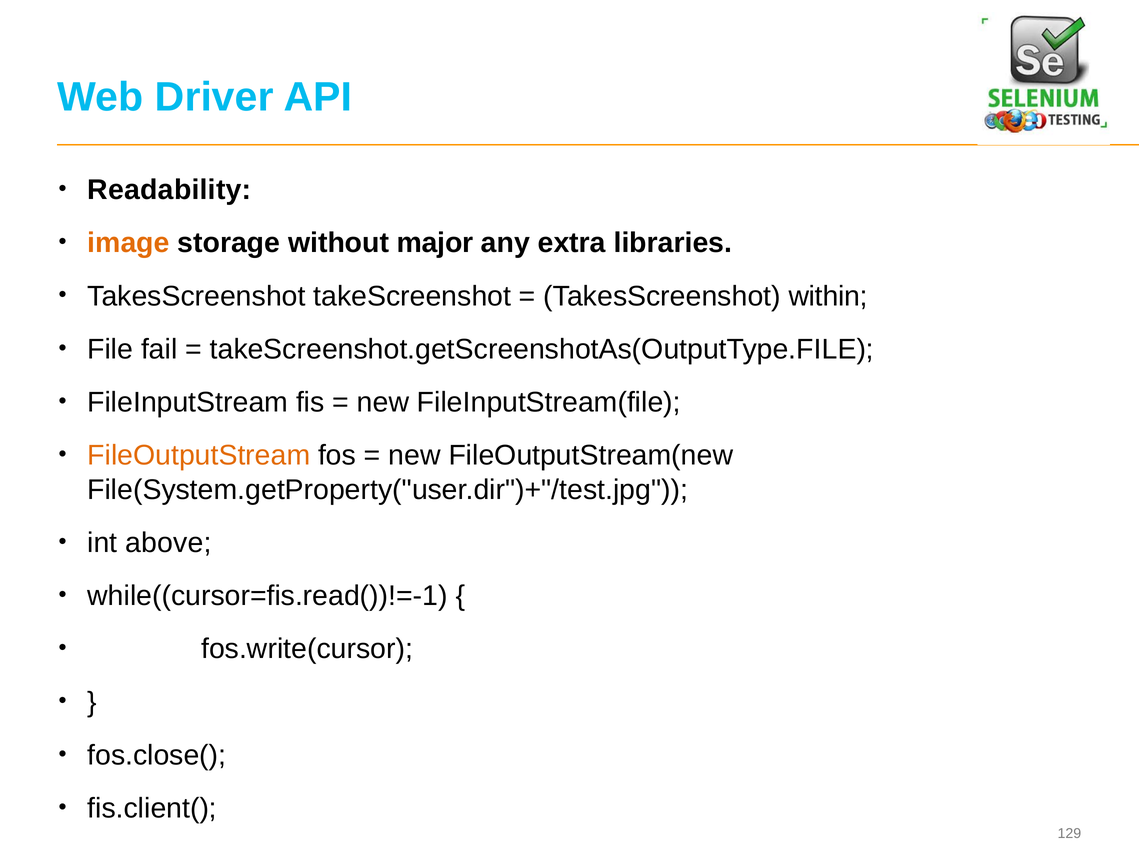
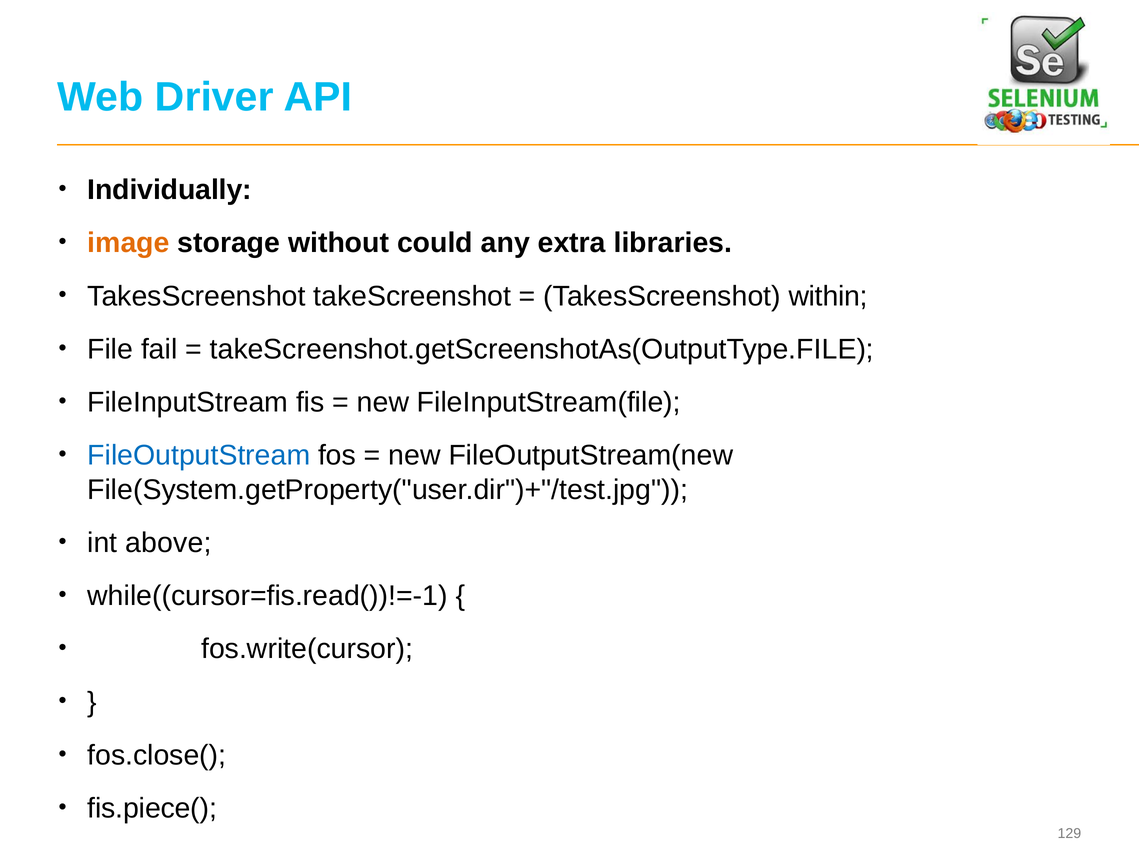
Readability: Readability -> Individually (170, 190)
major: major -> could (435, 243)
FileOutputStream colour: orange -> blue (199, 456)
fis.client(: fis.client( -> fis.piece( (152, 809)
